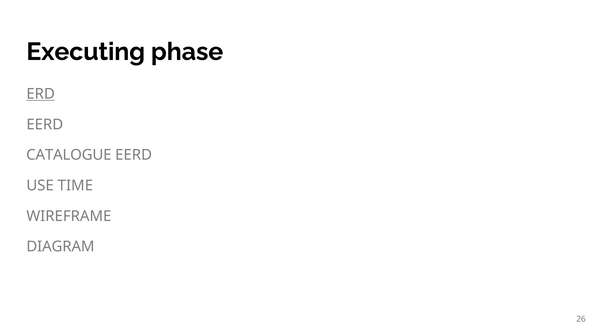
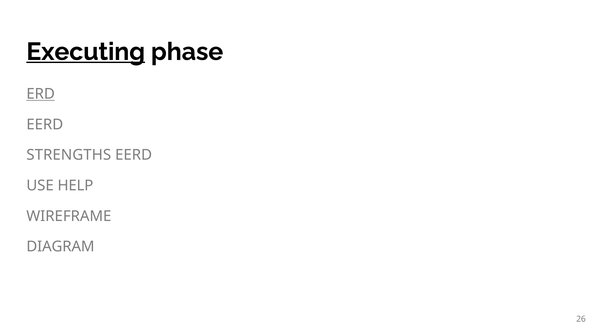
Executing underline: none -> present (86, 52)
CATALOGUE: CATALOGUE -> STRENGTHS (69, 155)
TIME: TIME -> HELP (75, 186)
